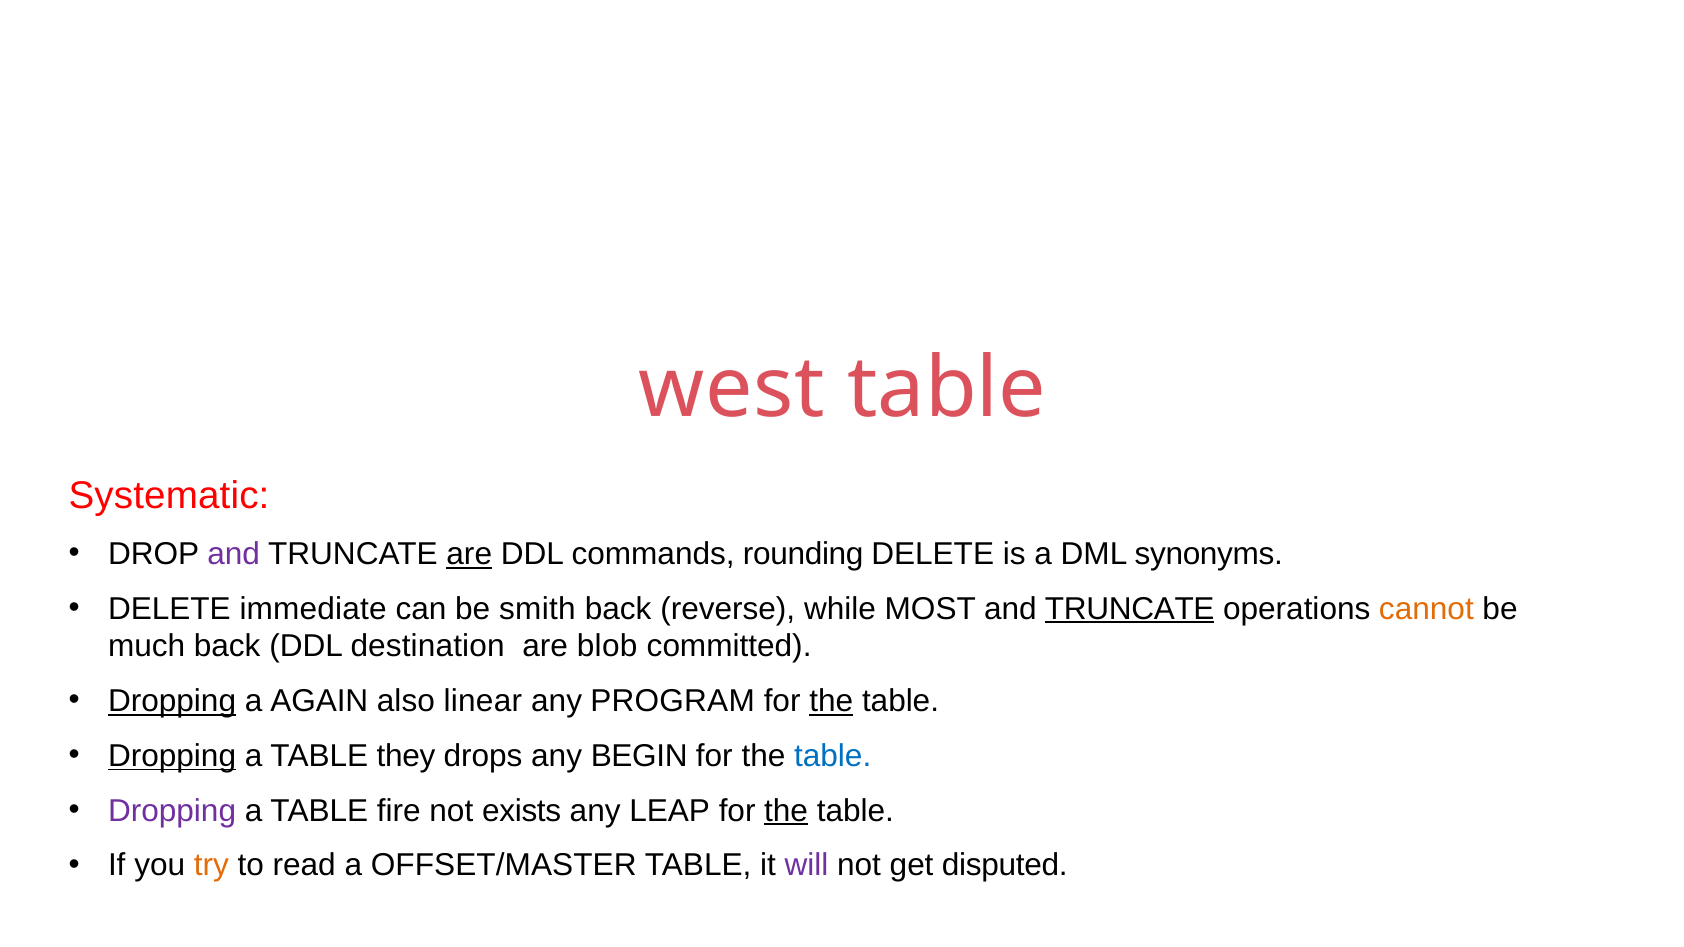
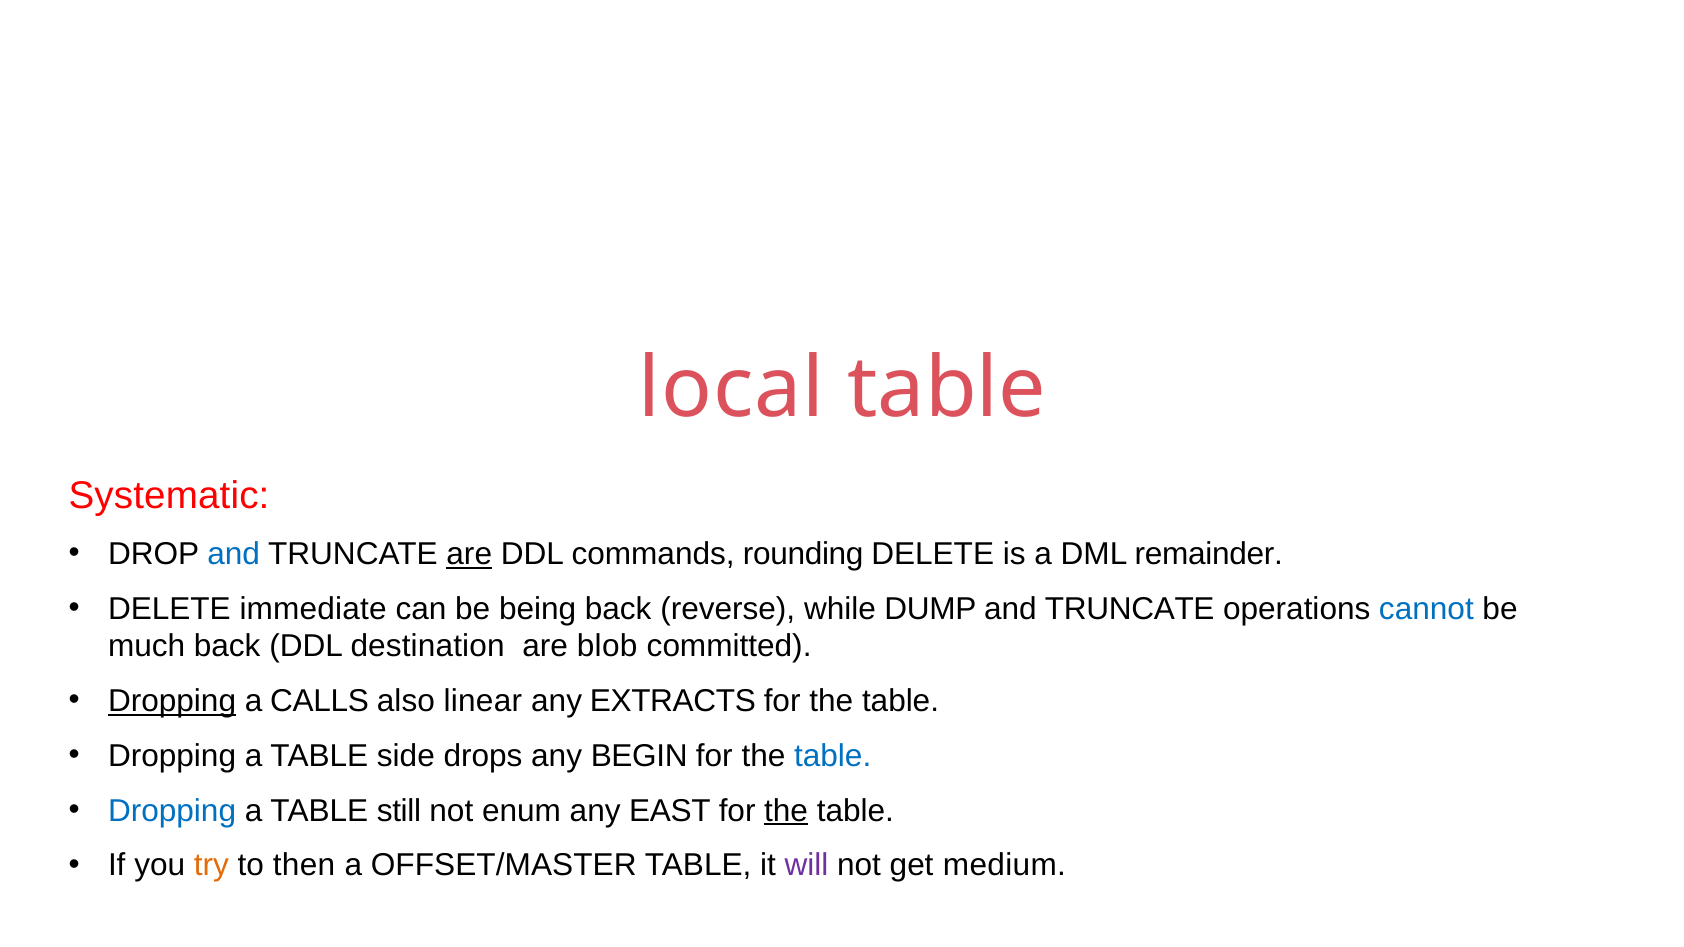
west: west -> local (731, 389)
and colour: purple -> blue (234, 554)
synonyms: synonyms -> remainder (1209, 554)
smith: smith -> being (538, 609)
MOST: MOST -> DUMP (930, 609)
TRUNCATE underline: present -> none (1130, 609)
cannot colour: orange -> blue (1426, 609)
AGAIN: AGAIN -> CALLS (319, 701)
PROGRAM: PROGRAM -> EXTRACTS (673, 701)
the underline: present -> none (831, 701)
Dropping underline: present -> none (172, 756)
they: they -> side (406, 756)
Dropping colour: purple -> blue (172, 811)
fire: fire -> still (399, 811)
exists: exists -> enum (522, 811)
LEAP: LEAP -> EAST (670, 811)
read: read -> then (304, 866)
disputed: disputed -> medium (1004, 866)
